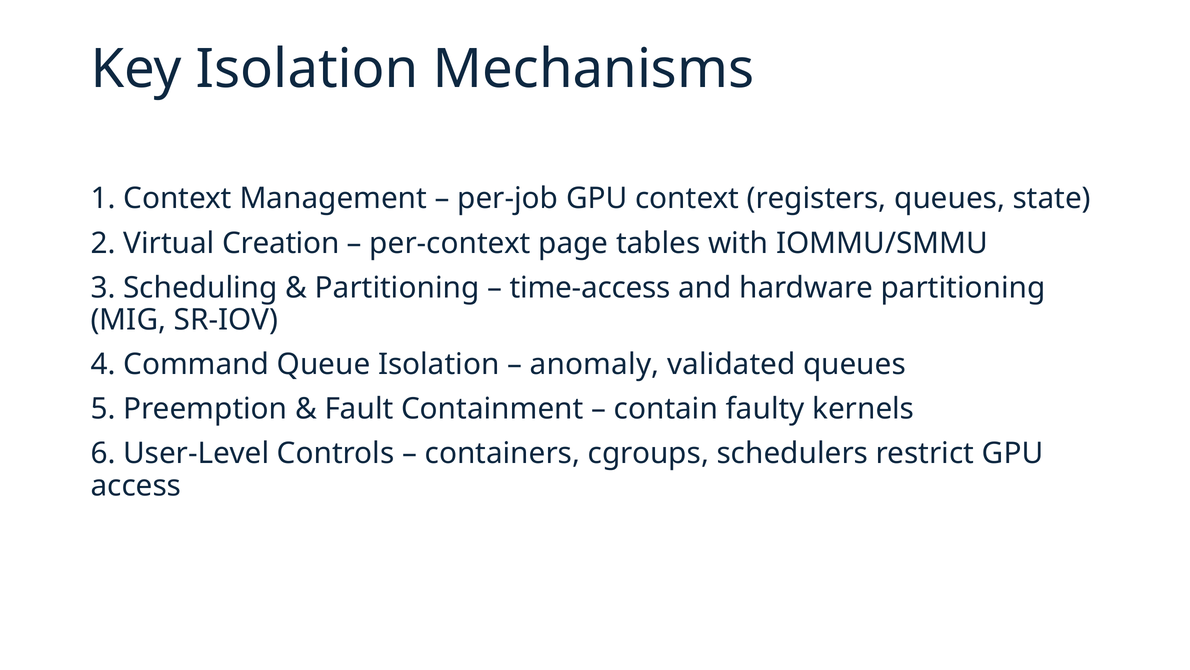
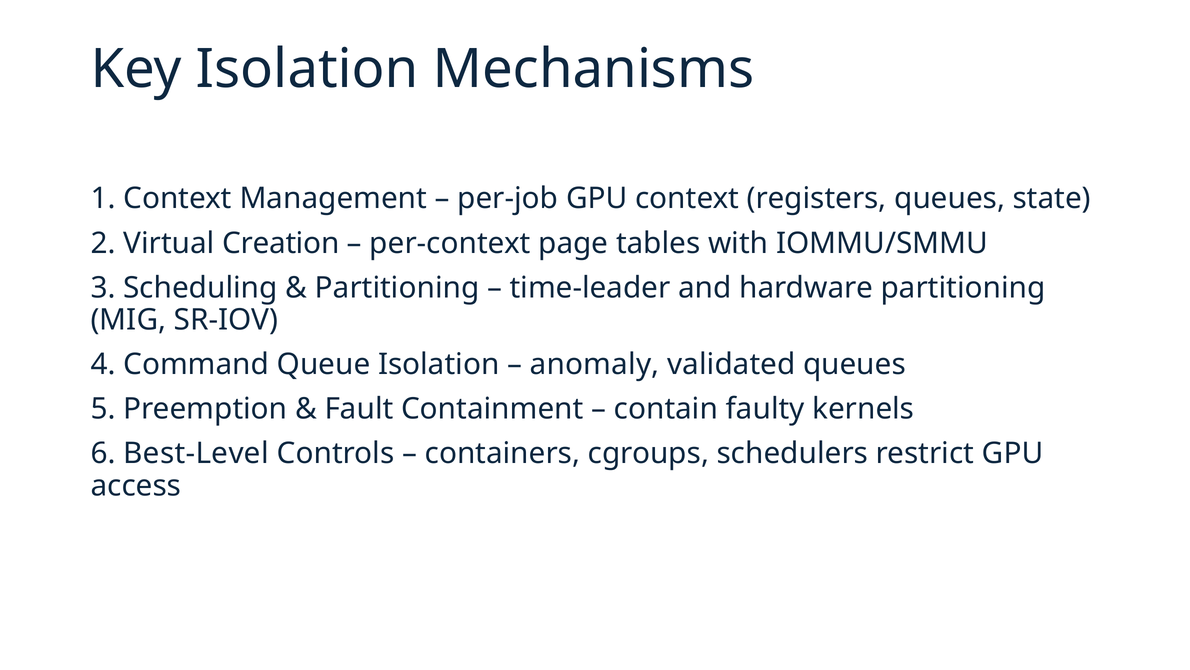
time-access: time-access -> time-leader (590, 288)
User-Level: User-Level -> Best-Level (196, 453)
